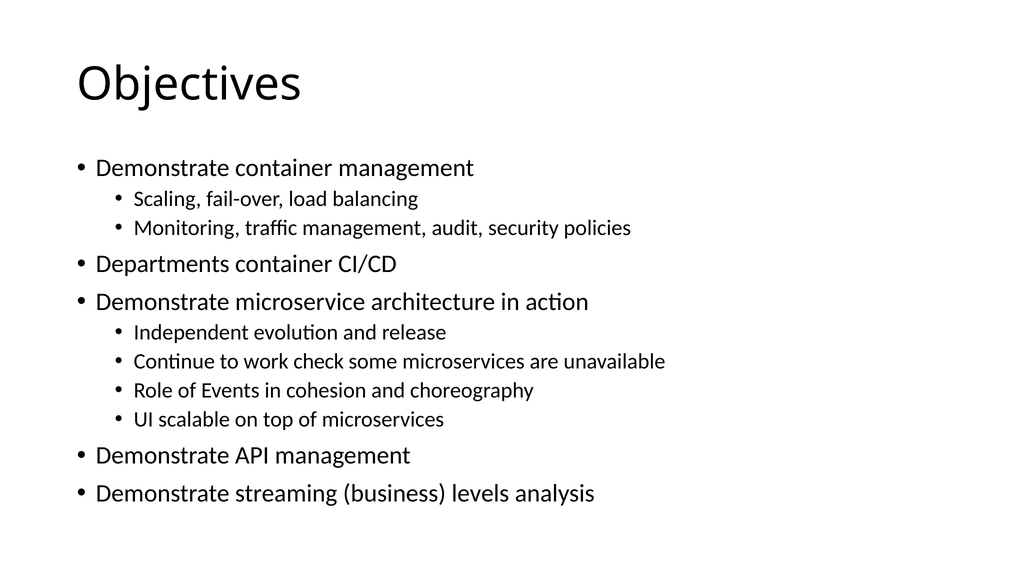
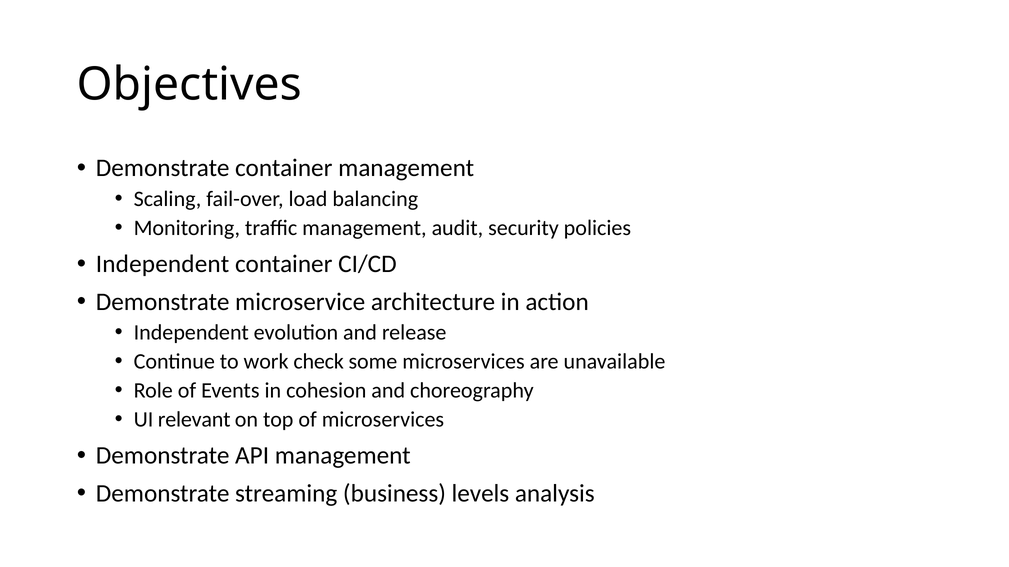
Departments: Departments -> Independent (163, 264)
scalable: scalable -> relevant (194, 420)
